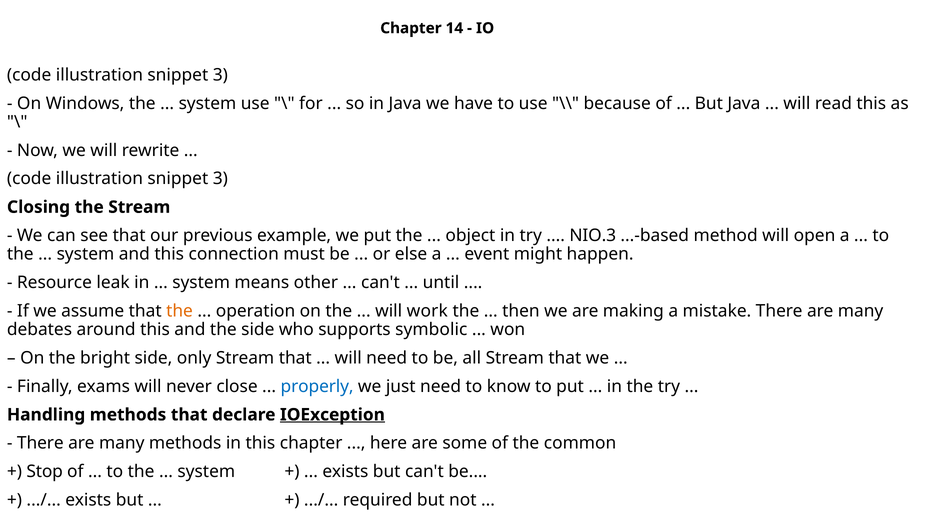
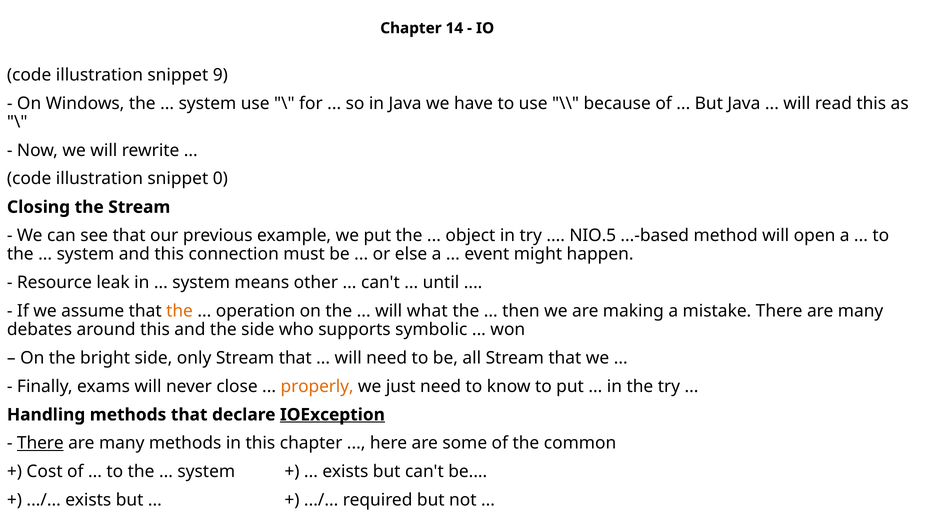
3: 3 -> 9 (220, 75)
3: 3 -> 0 (220, 179)
NIO.3: NIO.3 -> NIO.5 (593, 236)
work: work -> what (427, 311)
properly colour: blue -> orange (317, 387)
There underline: none -> present (40, 443)
Stop: Stop -> Cost (45, 472)
